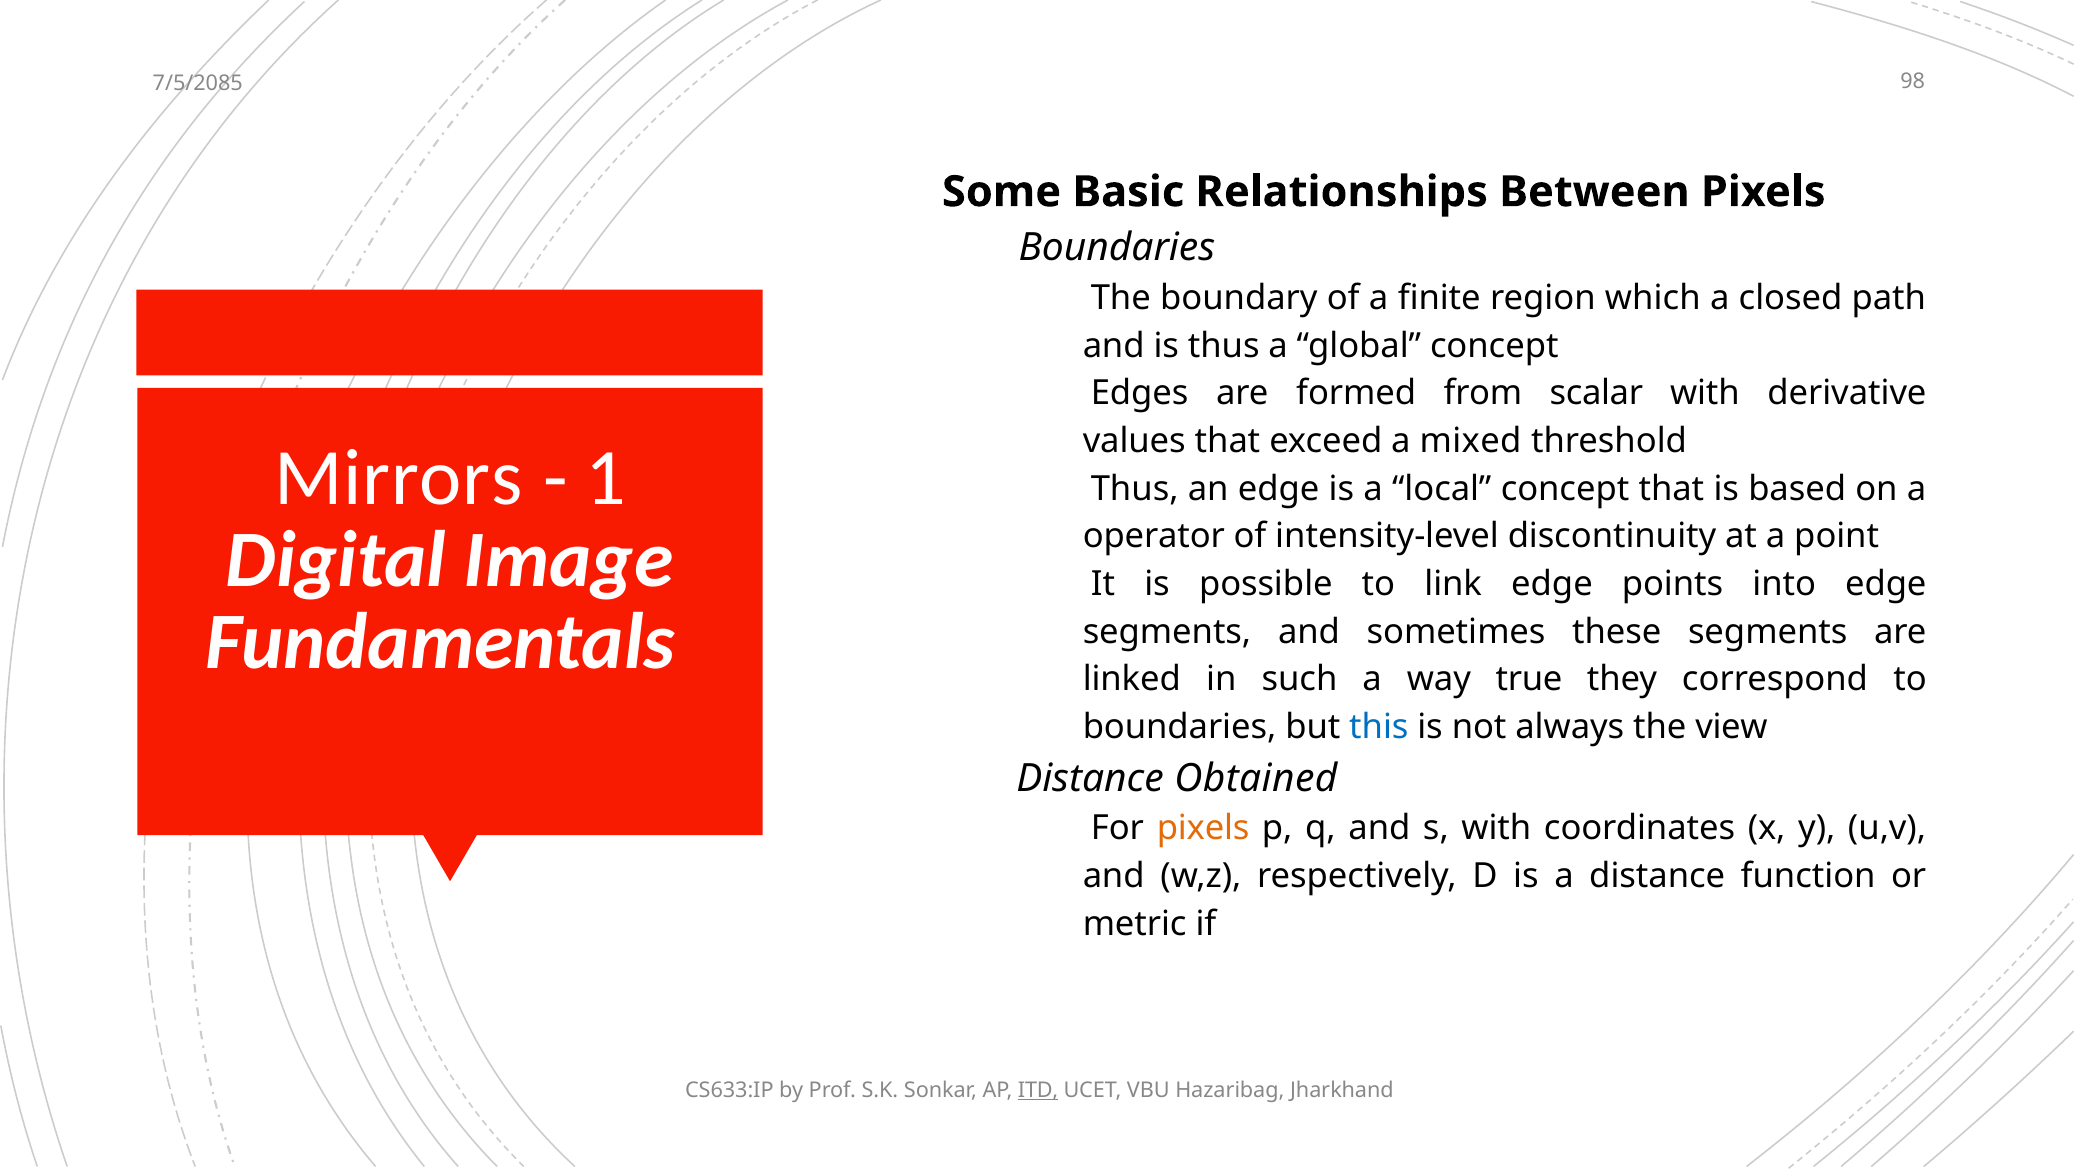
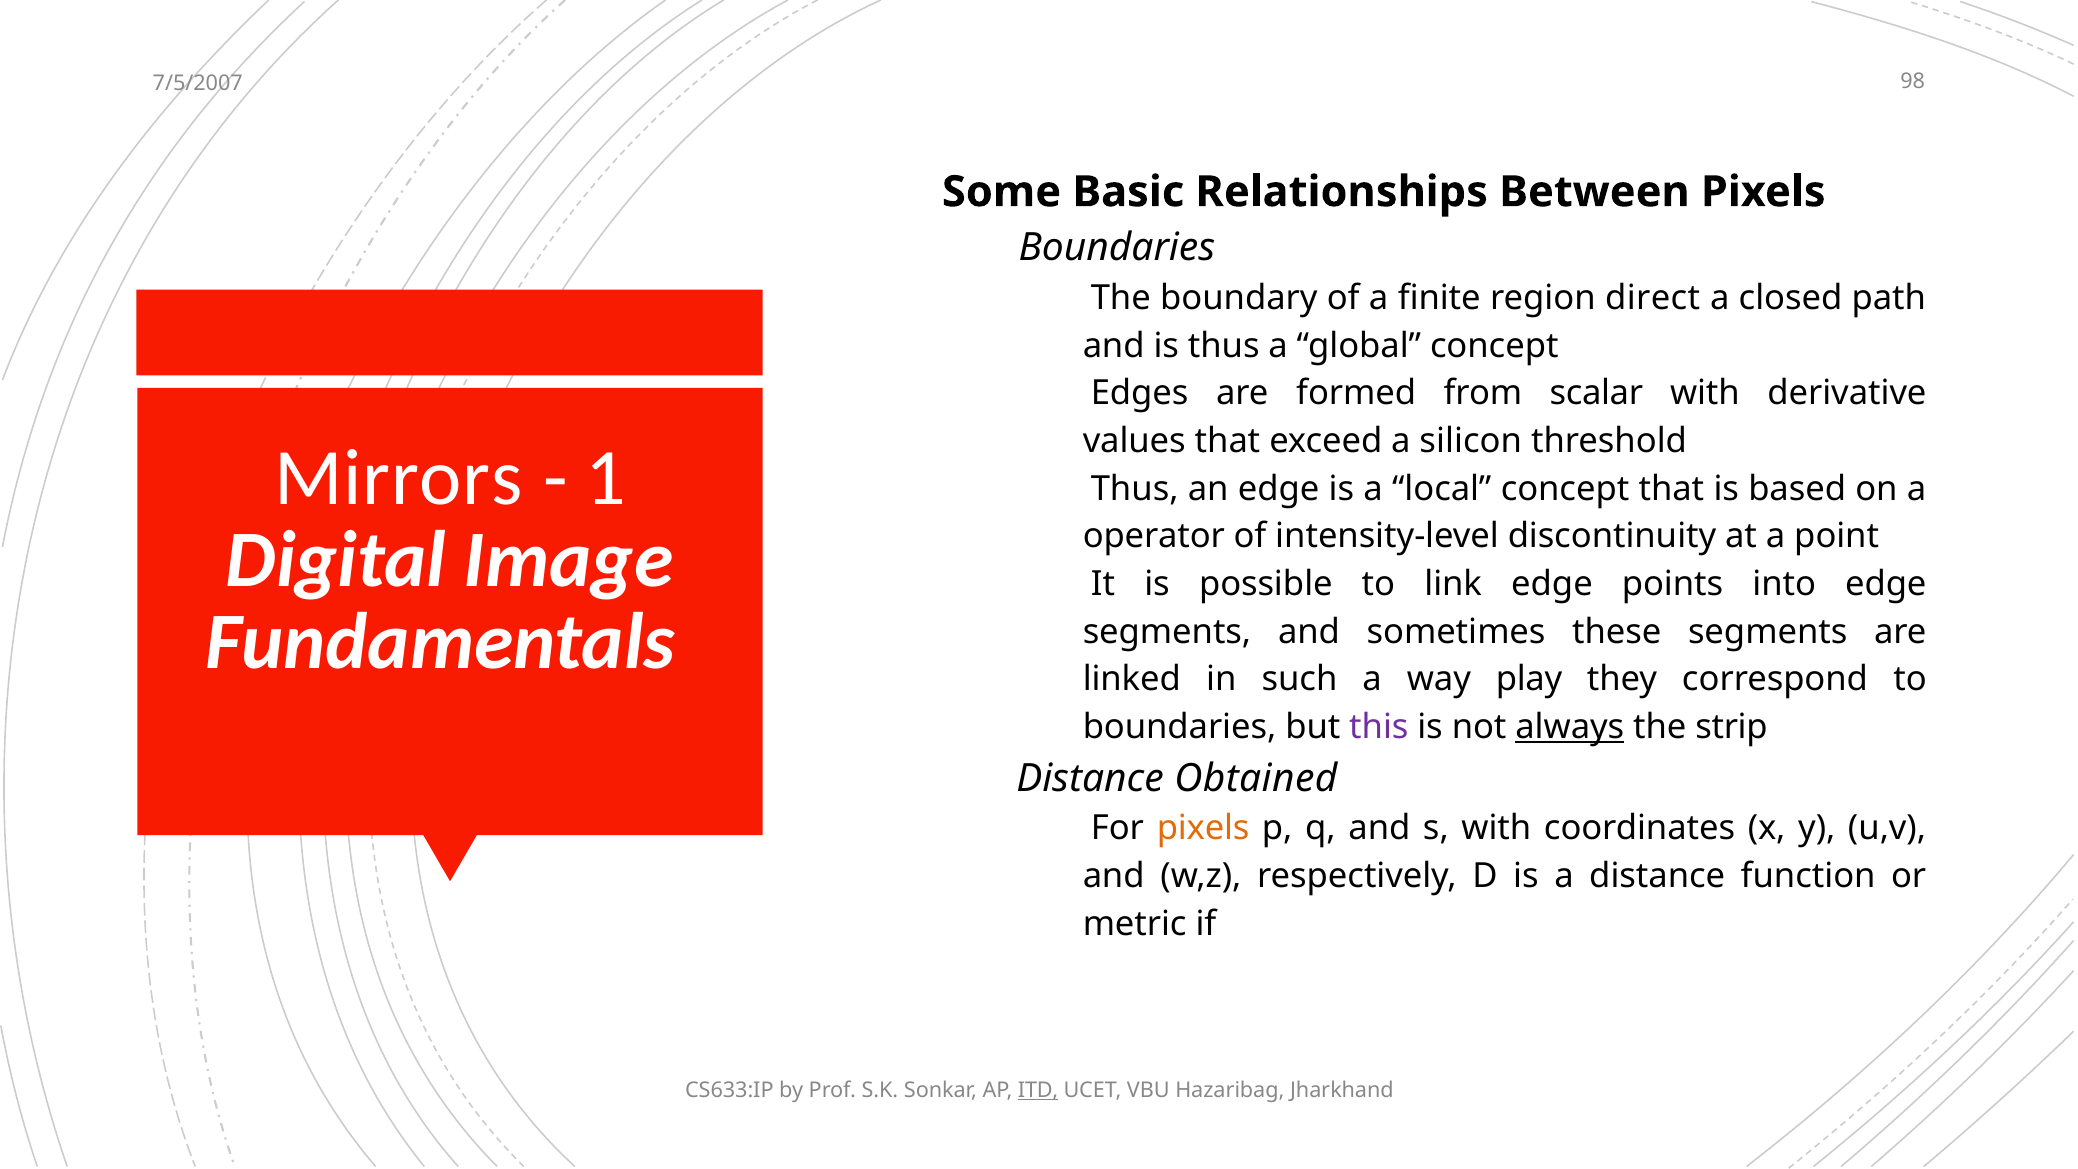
7/5/2085: 7/5/2085 -> 7/5/2007 (198, 83)
which: which -> direct (1653, 298)
mixed: mixed -> silicon (1471, 441)
true: true -> play (1529, 679)
this colour: blue -> purple (1379, 727)
always underline: none -> present (1570, 727)
view: view -> strip (1731, 727)
